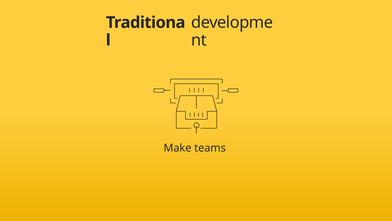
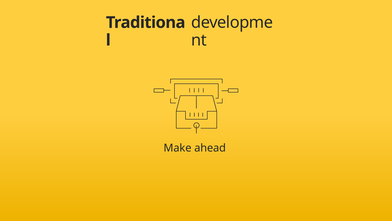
teams: teams -> ahead (210, 148)
